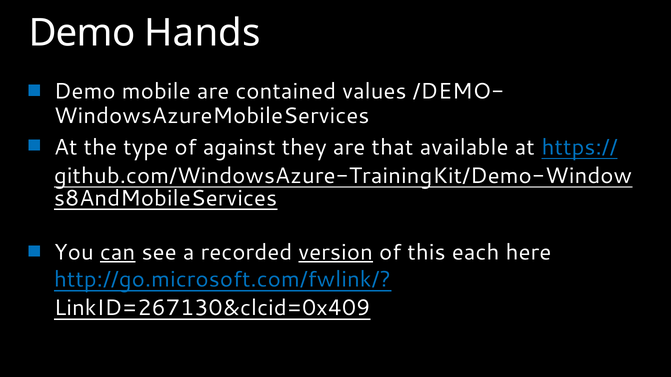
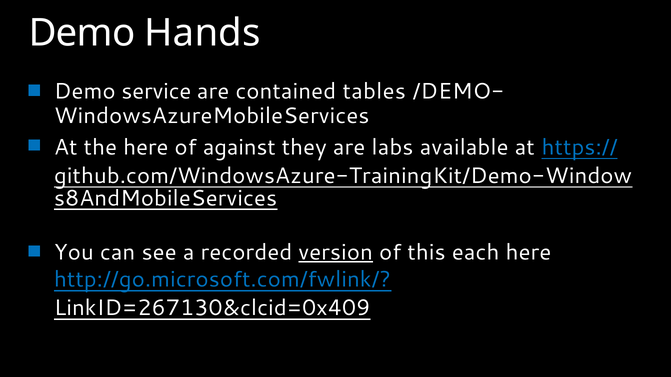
mobile: mobile -> service (156, 92)
values: values -> tables (374, 92)
the type: type -> here (146, 148)
that: that -> labs (392, 148)
can underline: present -> none (118, 253)
